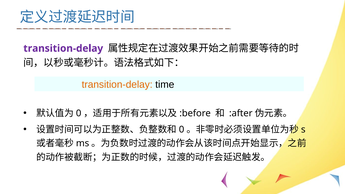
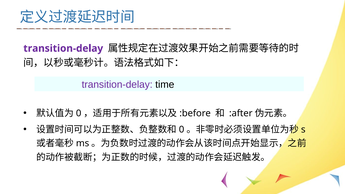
transition-delay colour: orange -> purple (117, 85)
